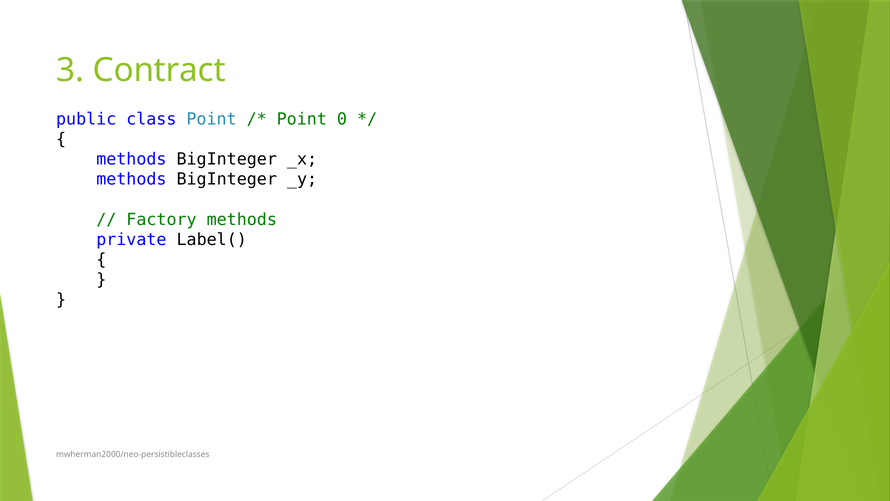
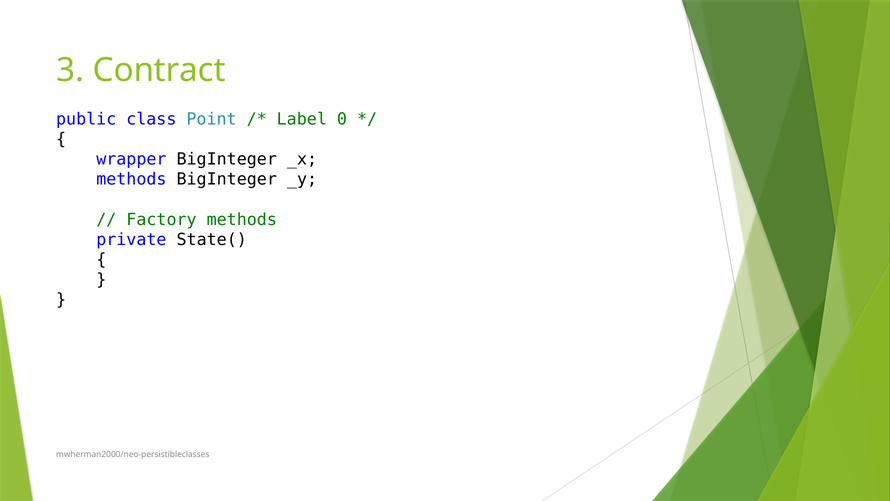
Point: Point -> Label (302, 119)
methods: methods -> wrapper (131, 159)
Label(: Label( -> State( (212, 239)
